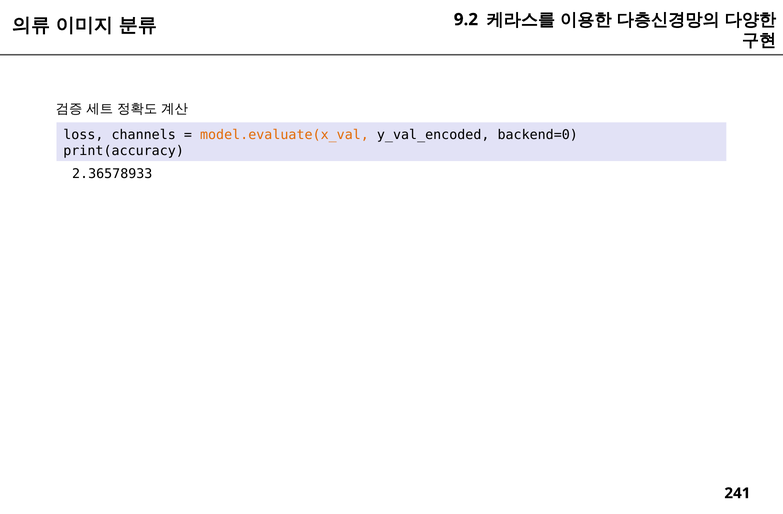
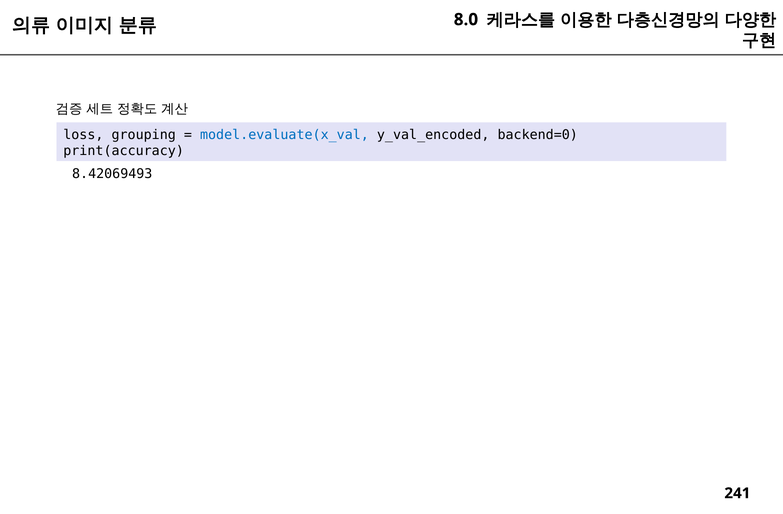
9.2: 9.2 -> 8.0 (466, 20)
channels: channels -> grouping (144, 135)
model.evaluate(x_val colour: orange -> blue (284, 135)
2.36578933: 2.36578933 -> 8.42069493 (112, 174)
